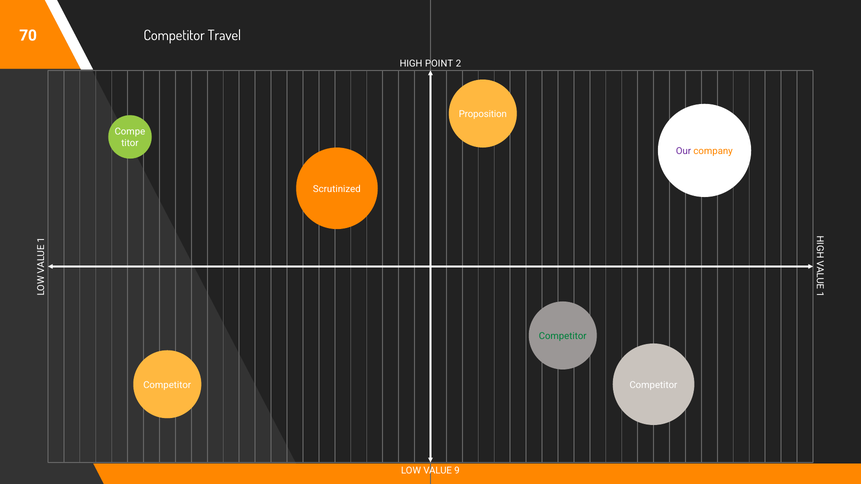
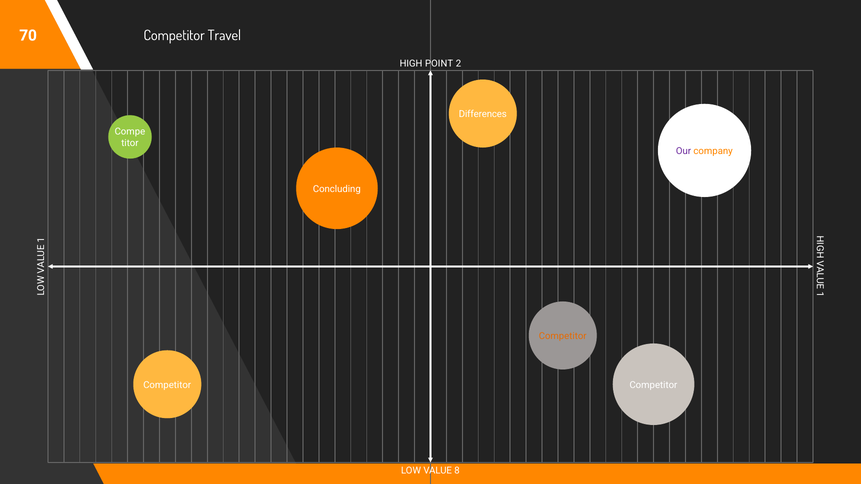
Proposition: Proposition -> Differences (483, 114)
Scrutinized: Scrutinized -> Concluding (337, 189)
Competitor colour: green -> orange (563, 336)
9: 9 -> 8 (457, 471)
